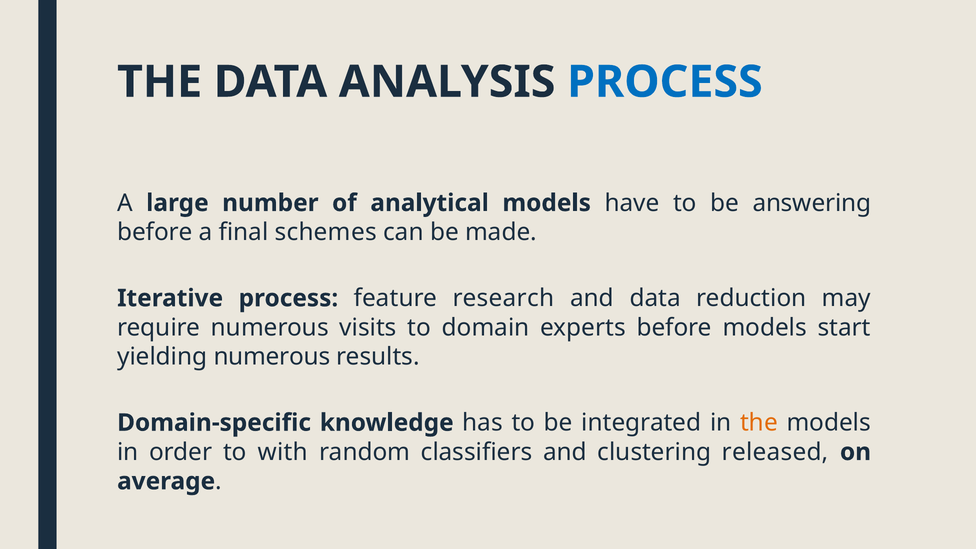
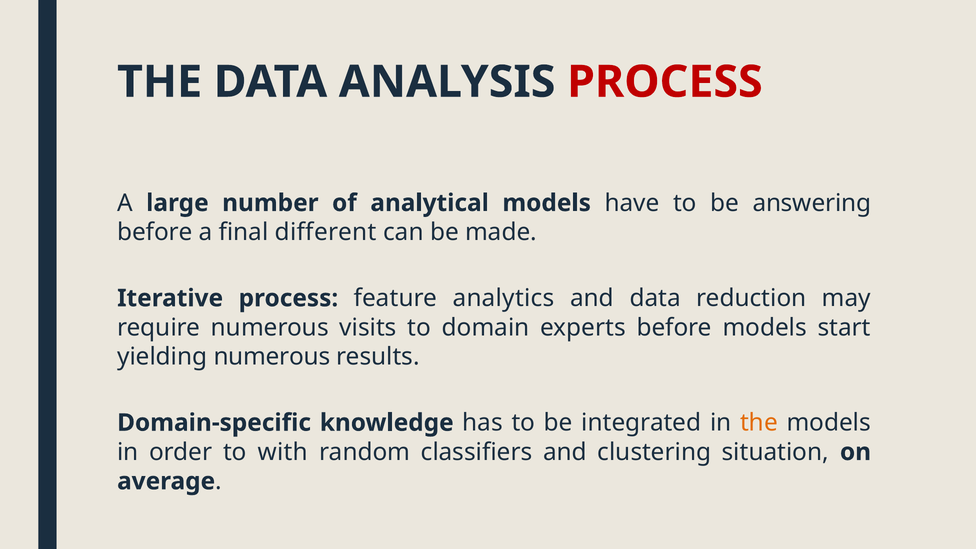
PROCESS colour: blue -> red (665, 82)
schemes: schemes -> different (326, 232)
research: research -> analytics (503, 298)
released: released -> situation (775, 452)
